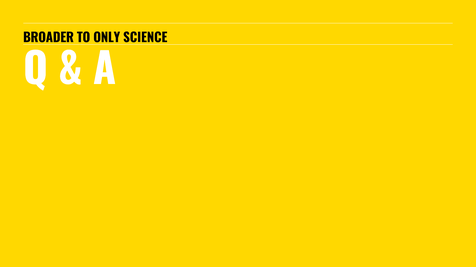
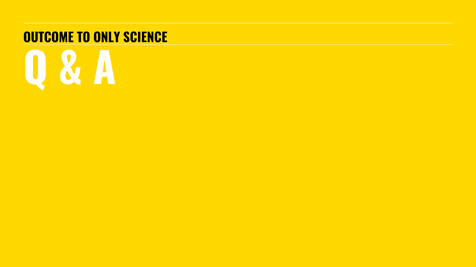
BROADER: BROADER -> OUTCOME (48, 38)
